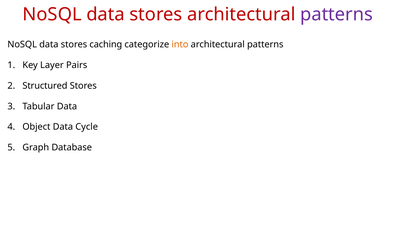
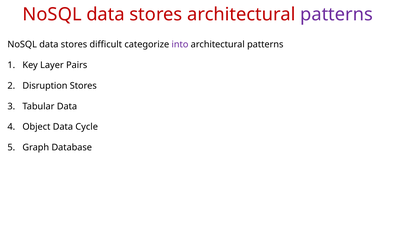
caching: caching -> difficult (106, 44)
into colour: orange -> purple (180, 44)
Structured: Structured -> Disruption (45, 86)
